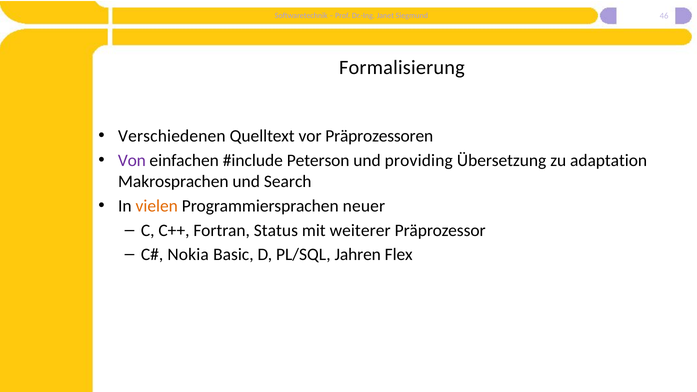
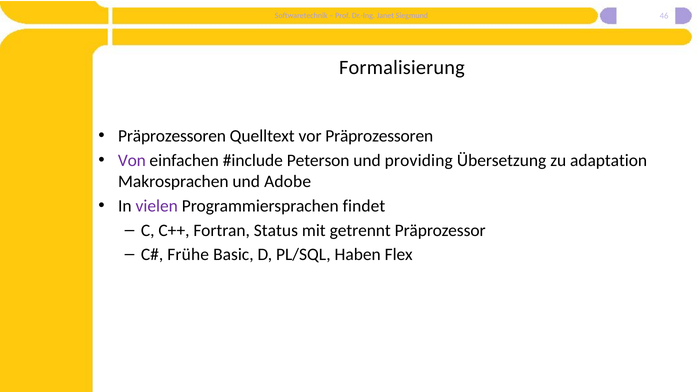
Verschiedenen: Verschiedenen -> Präprozessoren (172, 136)
Search: Search -> Adobe (288, 182)
vielen colour: orange -> purple (157, 206)
neuer: neuer -> findet (364, 206)
weiterer: weiterer -> getrennt (360, 230)
Nokia: Nokia -> Frühe (188, 255)
Jahren: Jahren -> Haben (358, 255)
